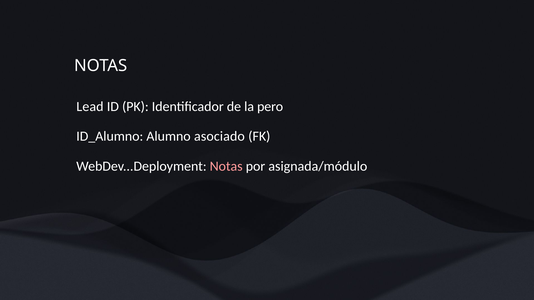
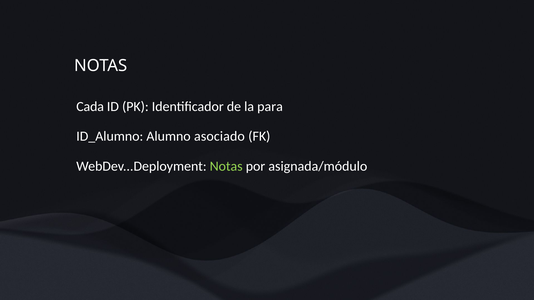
Lead: Lead -> Cada (90, 107)
pero: pero -> para (270, 107)
Notas colour: pink -> light green (226, 166)
